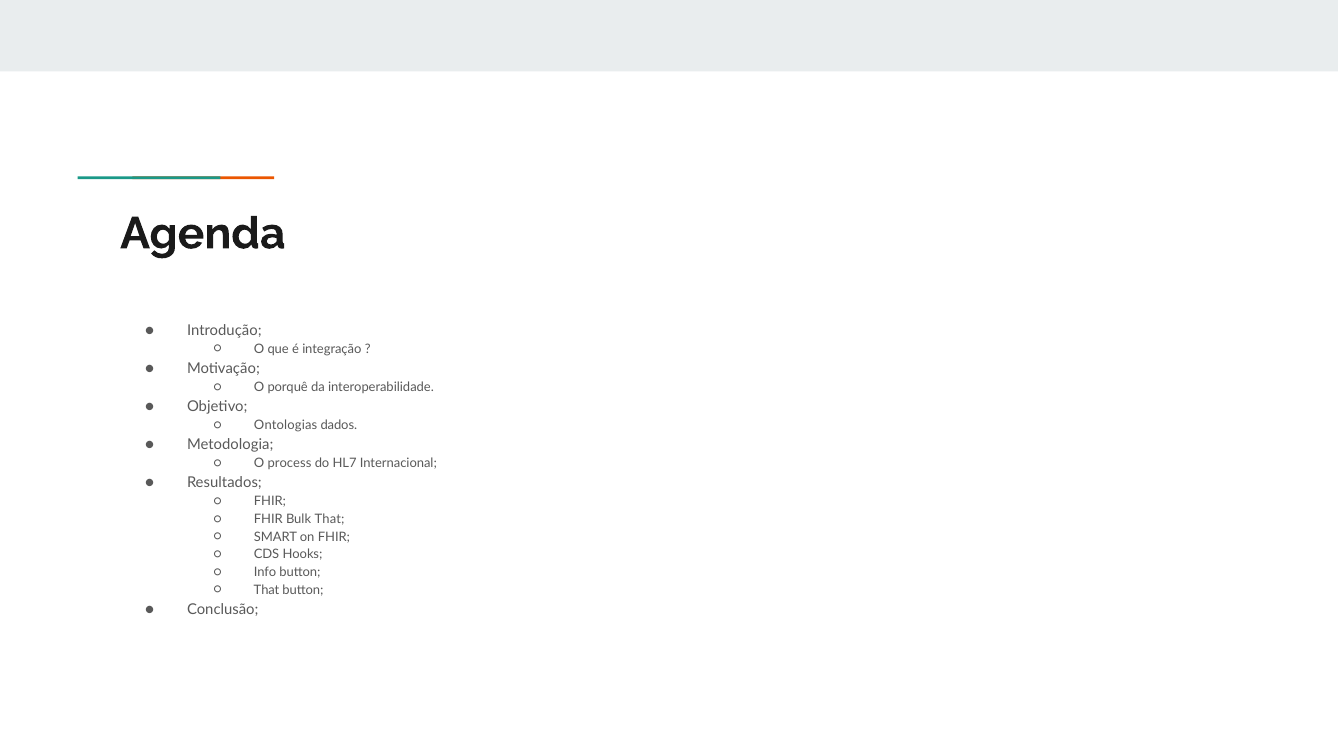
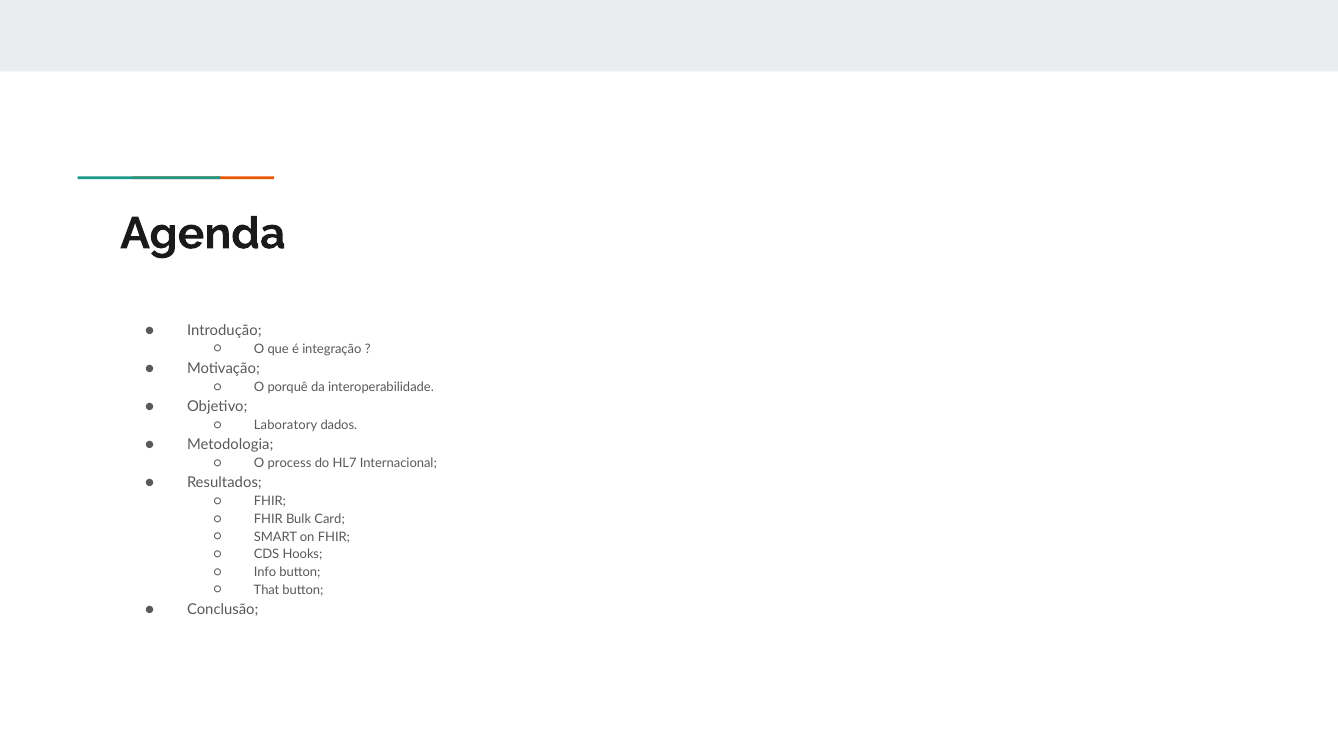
Ontologias: Ontologias -> Laboratory (286, 425)
Bulk That: That -> Card (330, 519)
